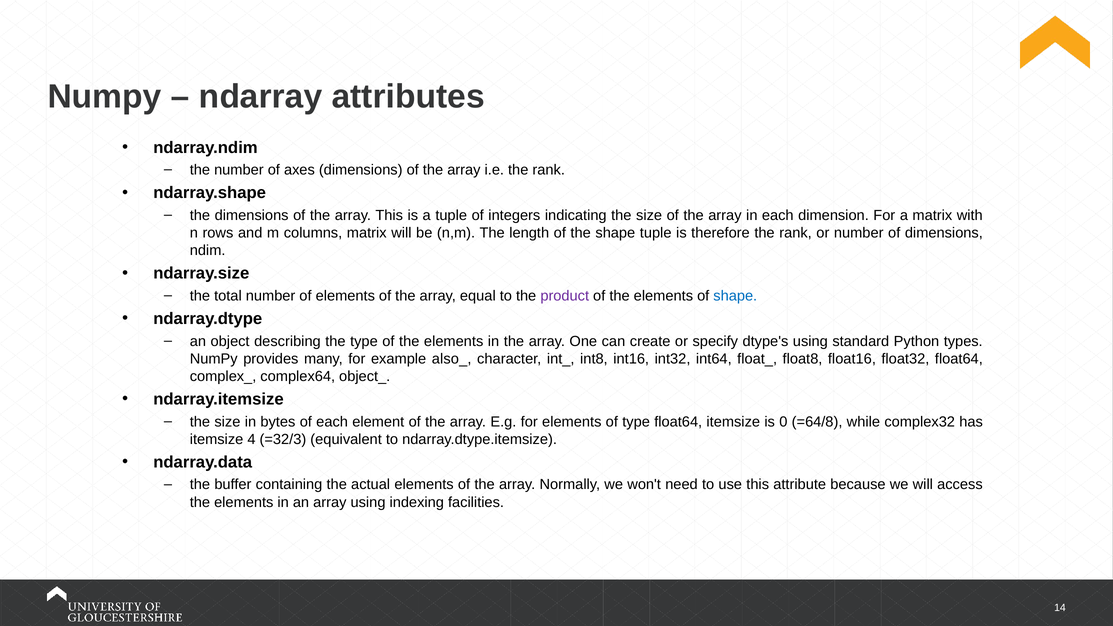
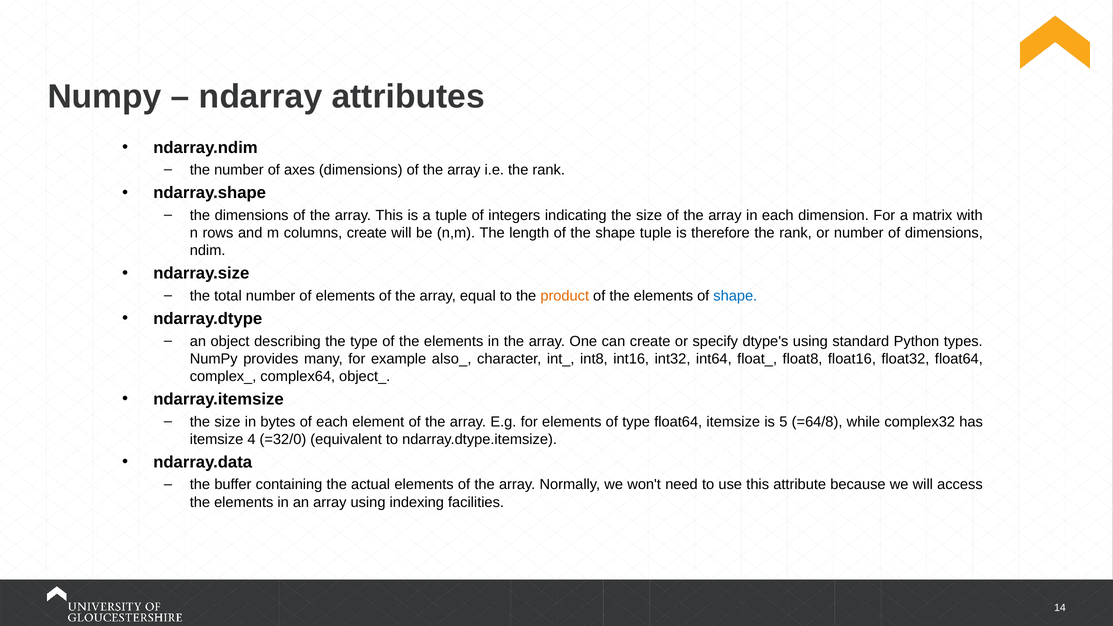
columns matrix: matrix -> create (367, 233)
product colour: purple -> orange (565, 296)
0: 0 -> 5 (783, 422)
=32/3: =32/3 -> =32/0 (283, 439)
